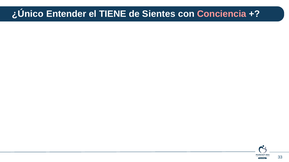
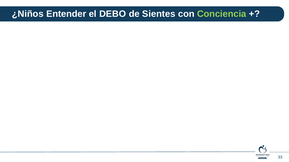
¿Único: ¿Único -> ¿Niños (28, 14)
TIENE: TIENE -> DEBO (113, 14)
Conciencia colour: pink -> light green (222, 14)
